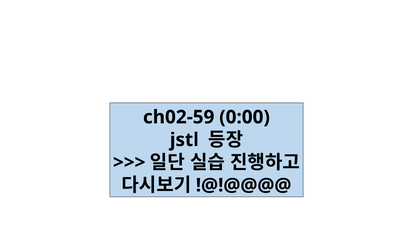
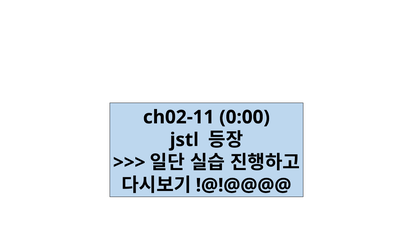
ch02-59: ch02-59 -> ch02-11 (179, 117)
